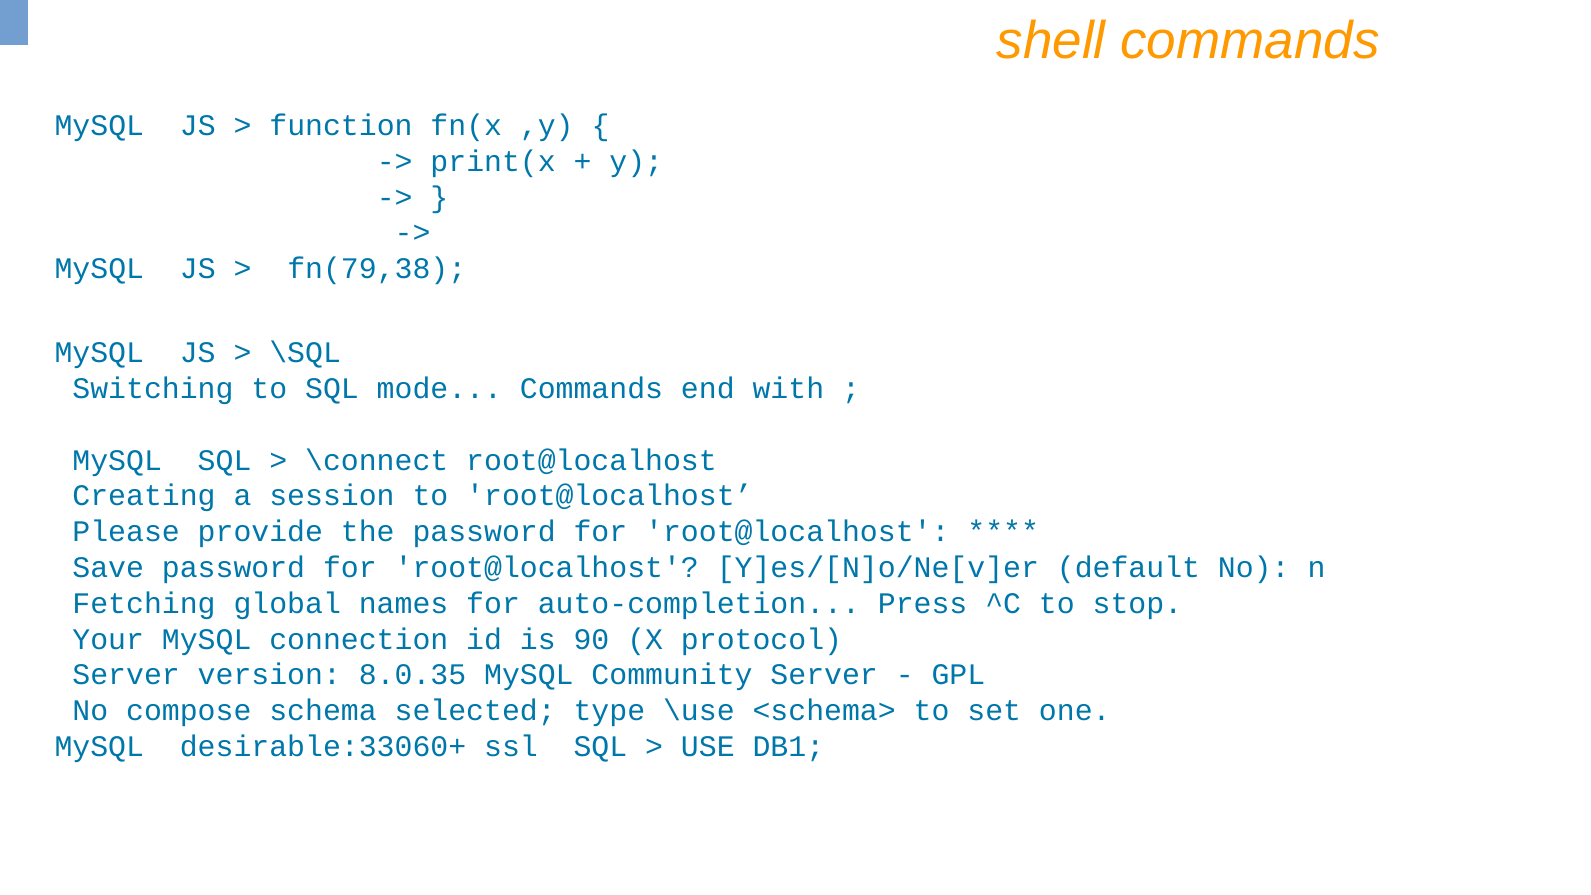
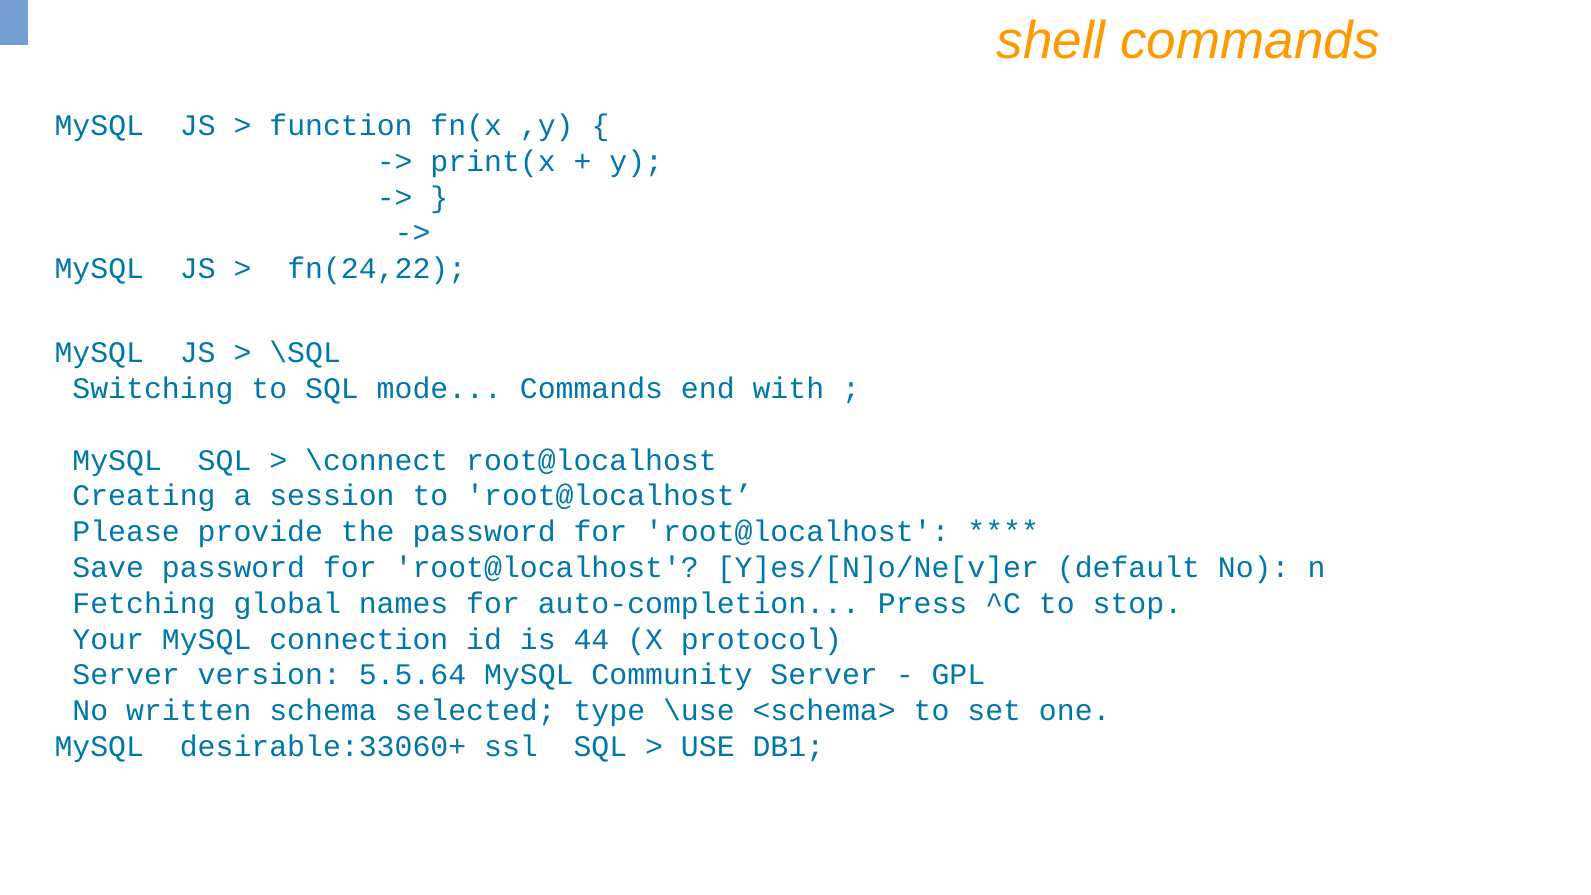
fn(79,38: fn(79,38 -> fn(24,22 (377, 269)
90: 90 -> 44 (591, 639)
8.0.35: 8.0.35 -> 5.5.64 (413, 675)
compose: compose -> written (189, 711)
